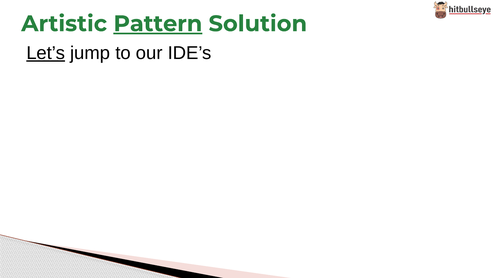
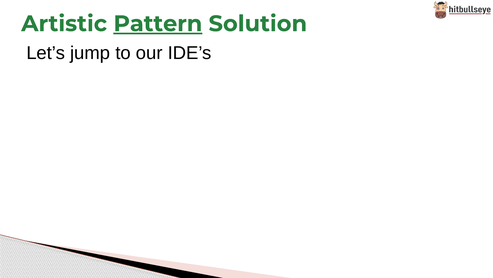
Let’s underline: present -> none (46, 53)
